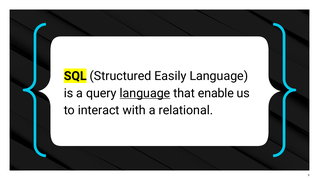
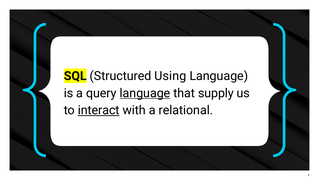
Easily: Easily -> Using (170, 76)
enable: enable -> supply (216, 93)
interact underline: none -> present (99, 110)
